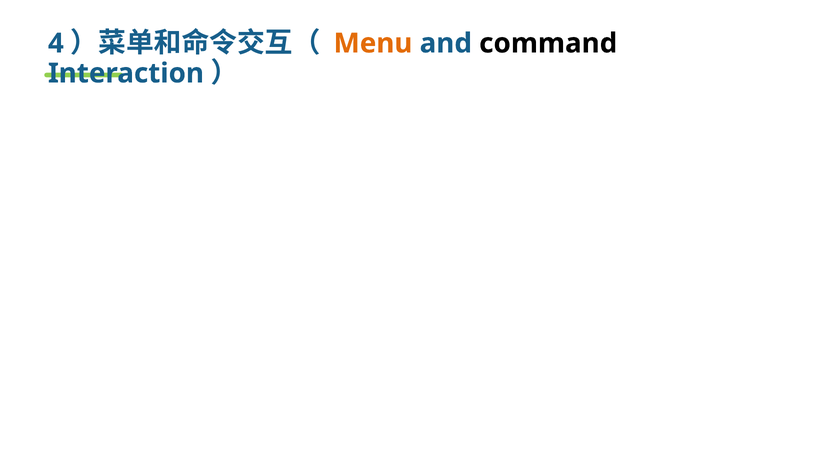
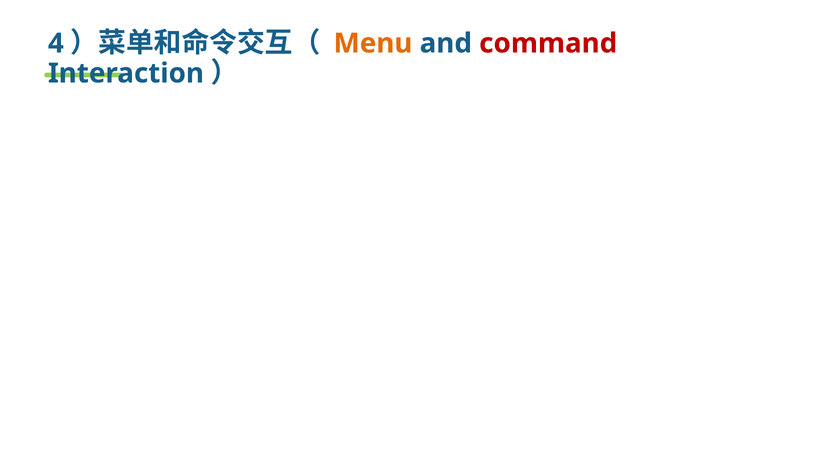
command colour: black -> red (548, 43)
